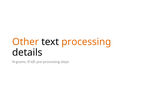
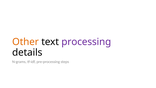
processing colour: orange -> purple (86, 42)
